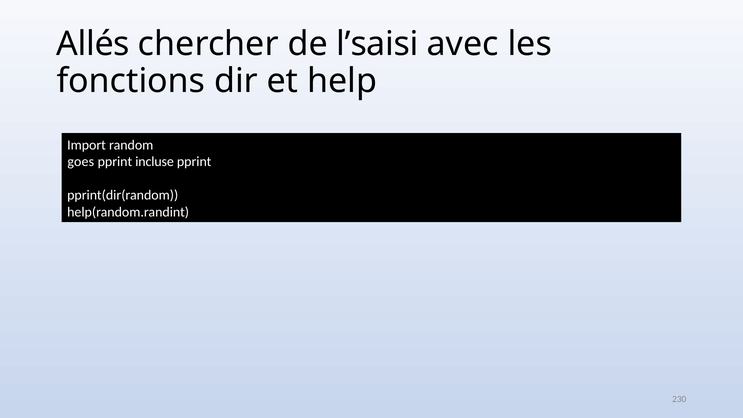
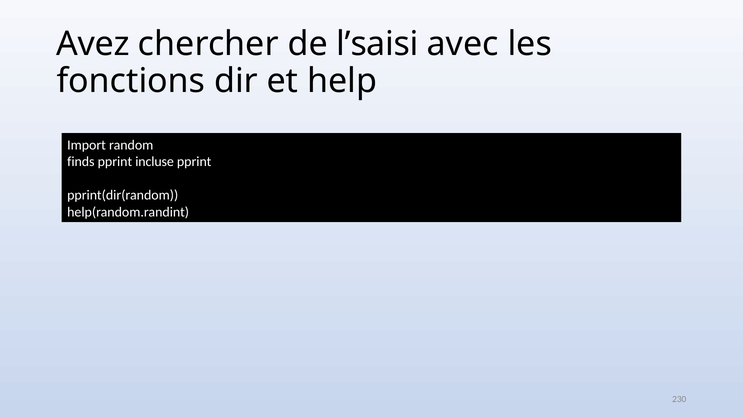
Allés: Allés -> Avez (93, 44)
goes: goes -> finds (81, 162)
